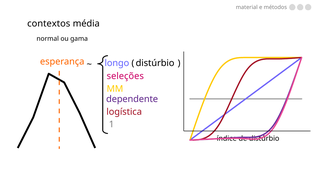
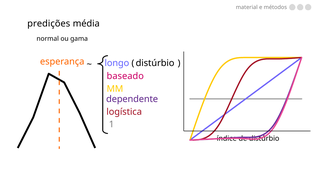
contextos: contextos -> predições (49, 24)
seleções: seleções -> baseado (125, 76)
